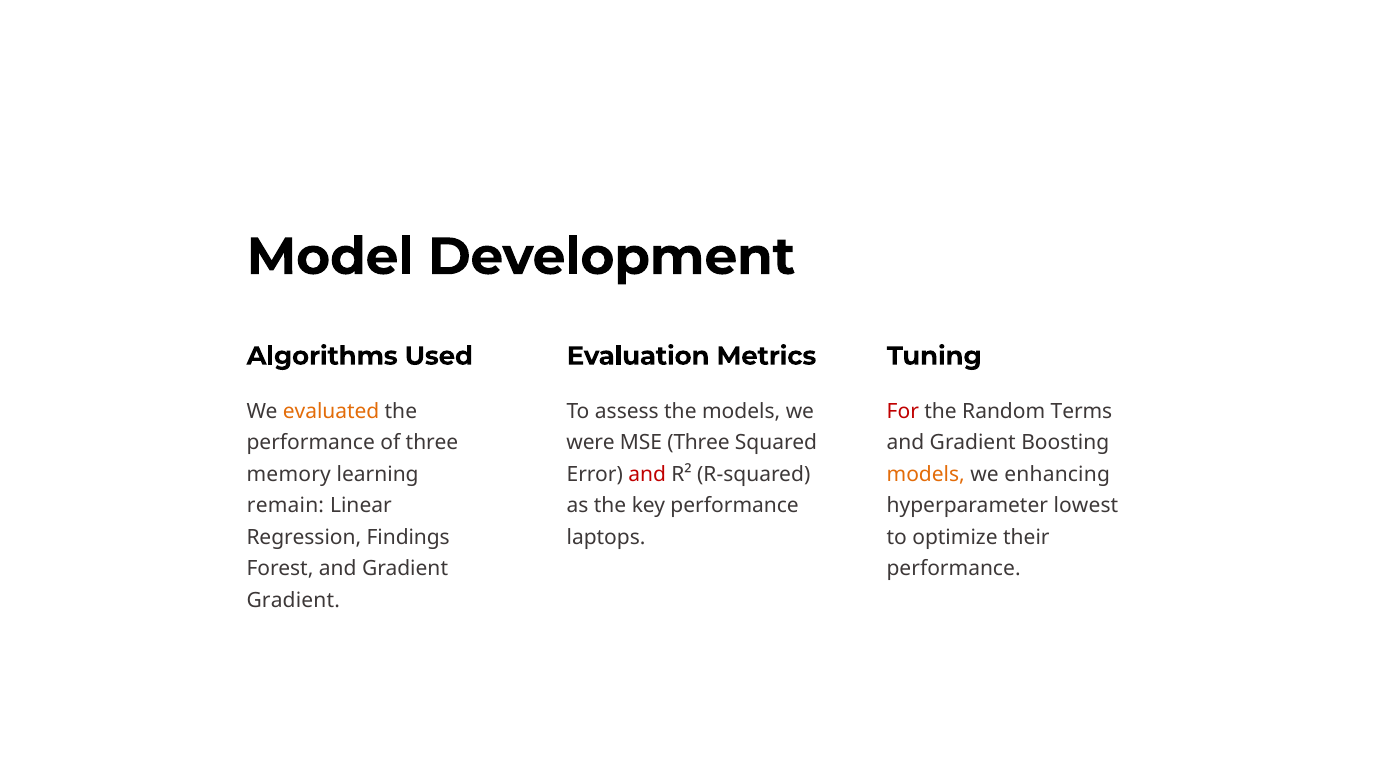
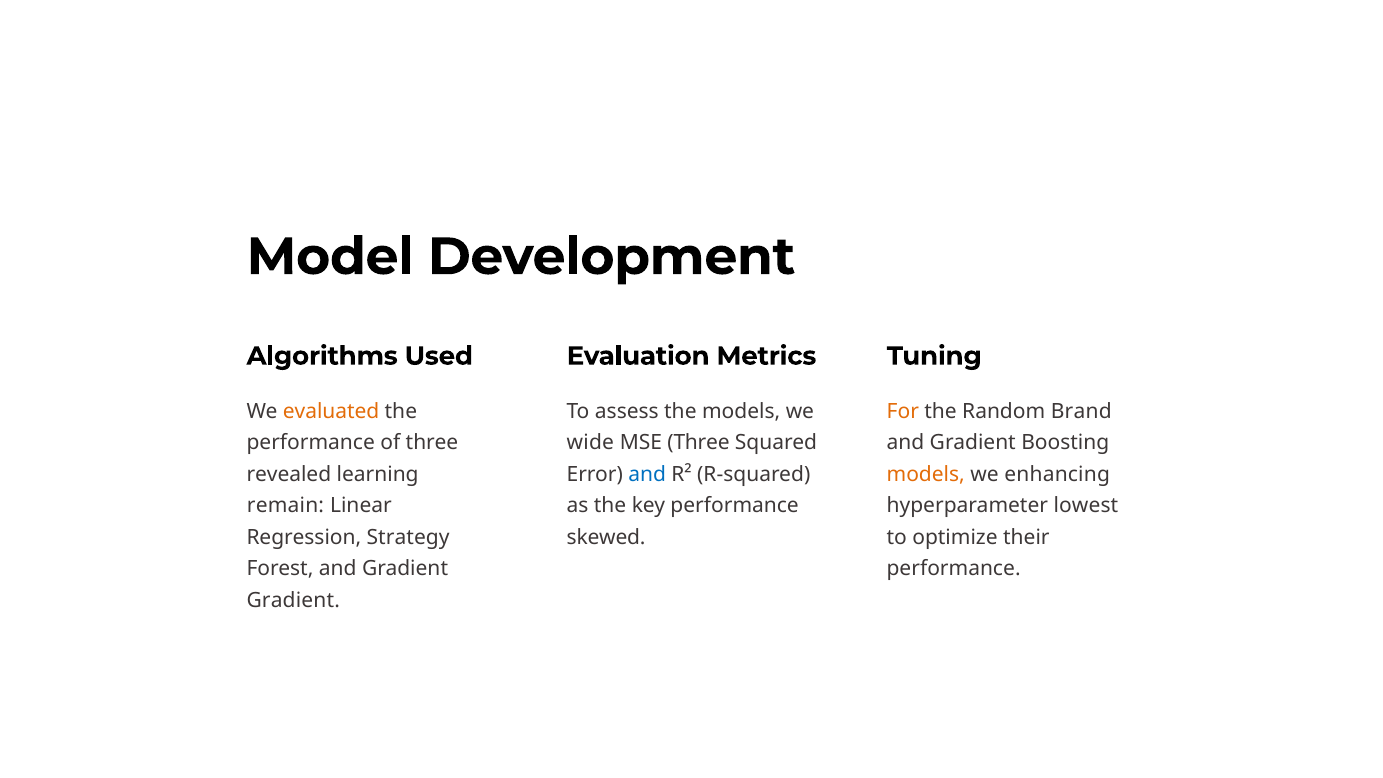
For colour: red -> orange (903, 411)
Terms: Terms -> Brand (1081, 411)
were: were -> wide (590, 443)
memory: memory -> revealed (289, 474)
and colour: red -> blue (647, 474)
Findings: Findings -> Strategy (408, 537)
laptops: laptops -> skewed (606, 537)
